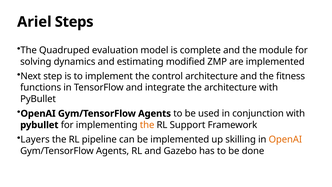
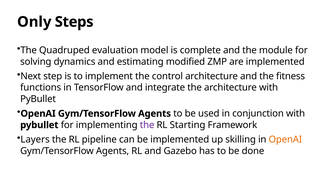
Ariel: Ariel -> Only (34, 22)
the colour: orange -> purple (147, 125)
Support: Support -> Starting (188, 125)
